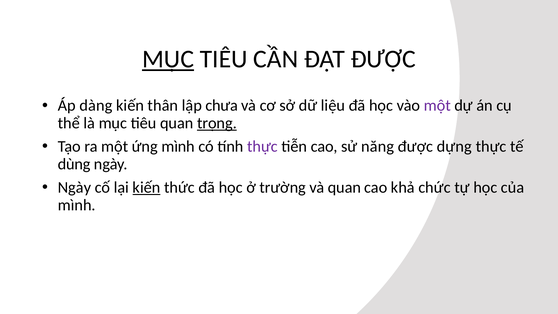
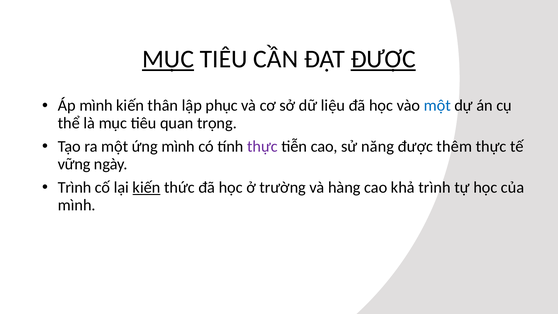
ĐƯỢC underline: none -> present (383, 59)
Áp dàng: dàng -> mình (96, 106)
chưa: chưa -> phục (222, 106)
một colour: purple -> blue (437, 106)
trọng underline: present -> none (217, 123)
dựng: dựng -> thêm (454, 146)
dùng: dùng -> vững (74, 164)
Ngày: Ngày -> Trình (75, 187)
và quan: quan -> hàng (344, 187)
khả chức: chức -> trình (435, 187)
